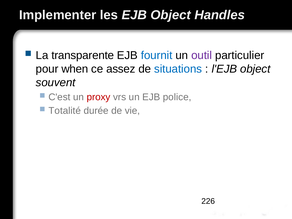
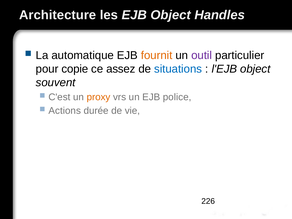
Implementer: Implementer -> Architecture (58, 15)
transparente: transparente -> automatique (83, 55)
fournit colour: blue -> orange (157, 55)
when: when -> copie (75, 69)
proxy colour: red -> orange (99, 97)
Totalité: Totalité -> Actions (65, 111)
